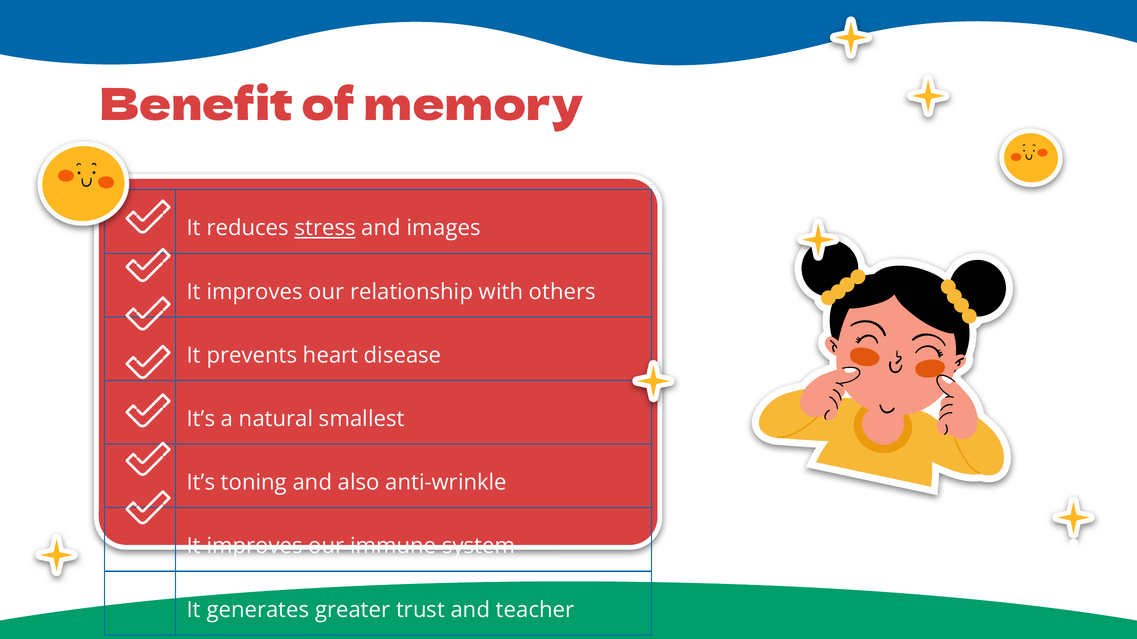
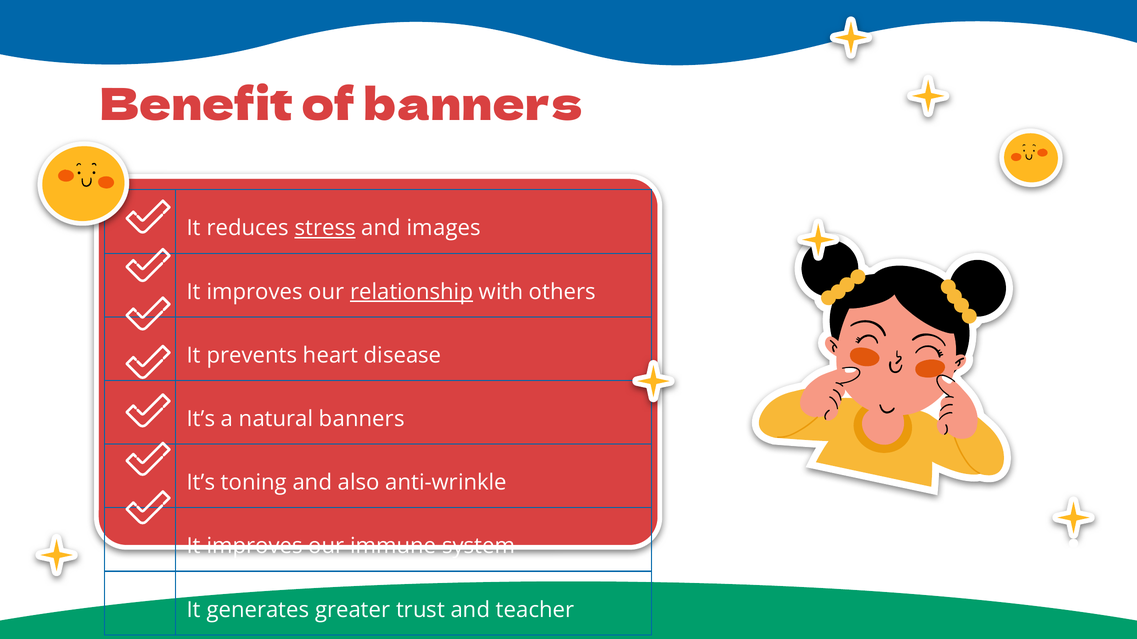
of memory: memory -> banners (473, 106)
relationship underline: none -> present (412, 292)
natural smallest: smallest -> banners (362, 419)
